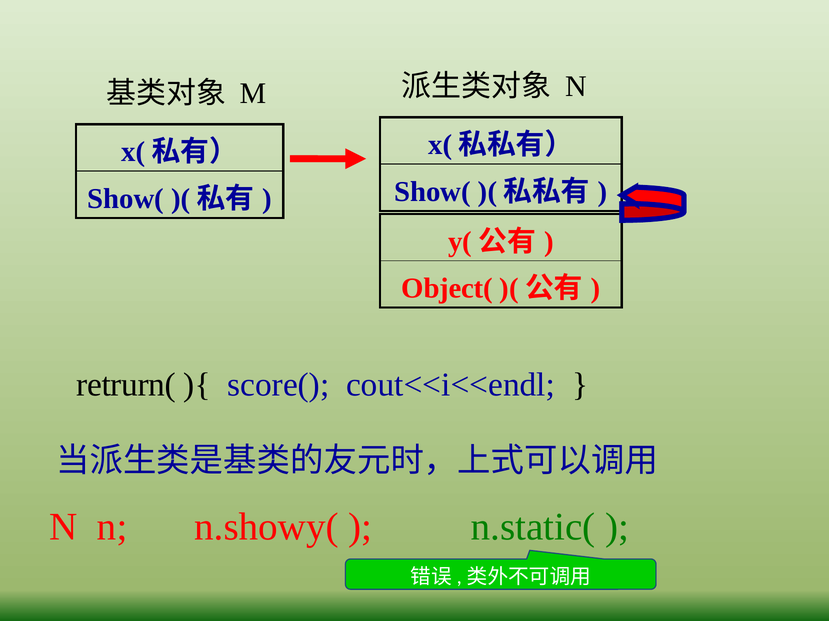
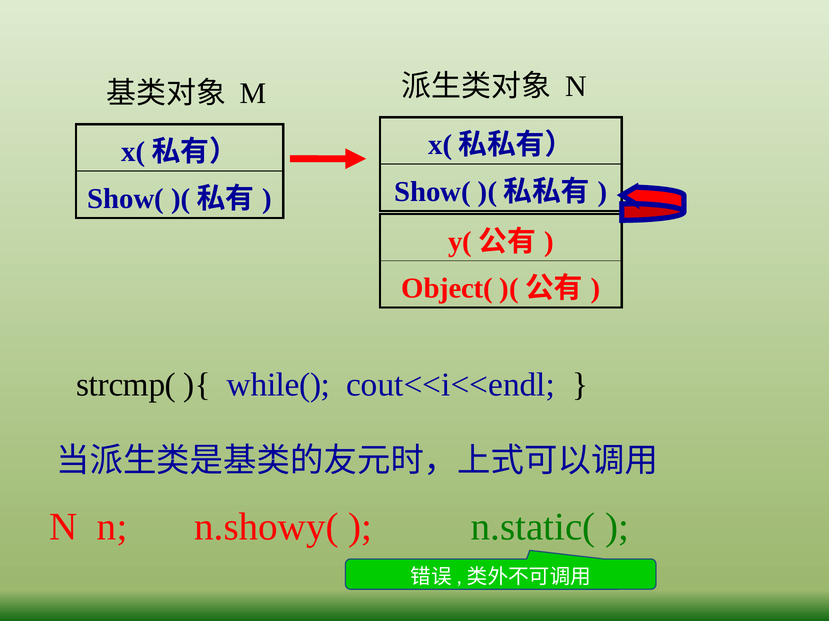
retrurn(: retrurn( -> strcmp( (126, 385)
score(: score( -> while( (279, 385)
